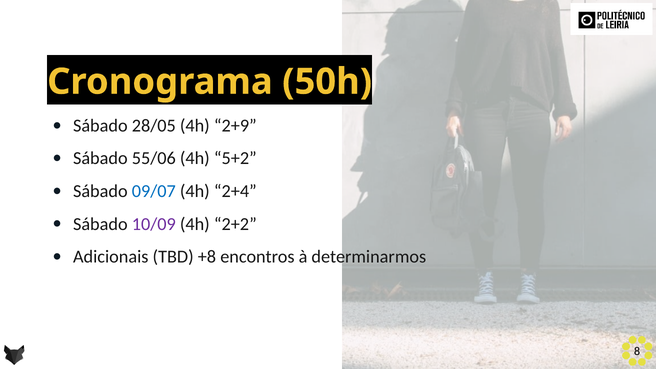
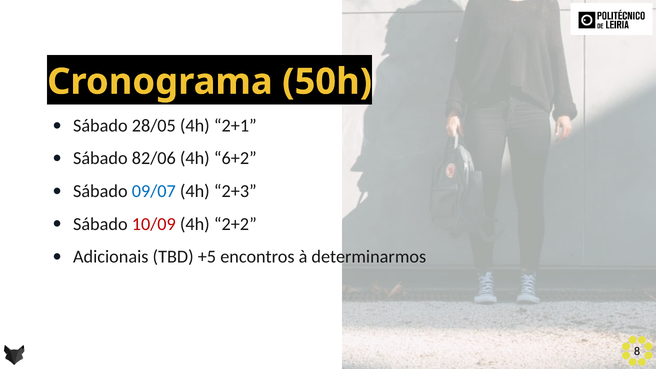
2+9: 2+9 -> 2+1 (235, 126)
55/06: 55/06 -> 82/06 (154, 158)
5+2: 5+2 -> 6+2 (235, 158)
2+4: 2+4 -> 2+3 (235, 191)
10/09 colour: purple -> red (154, 224)
+8: +8 -> +5 (207, 257)
